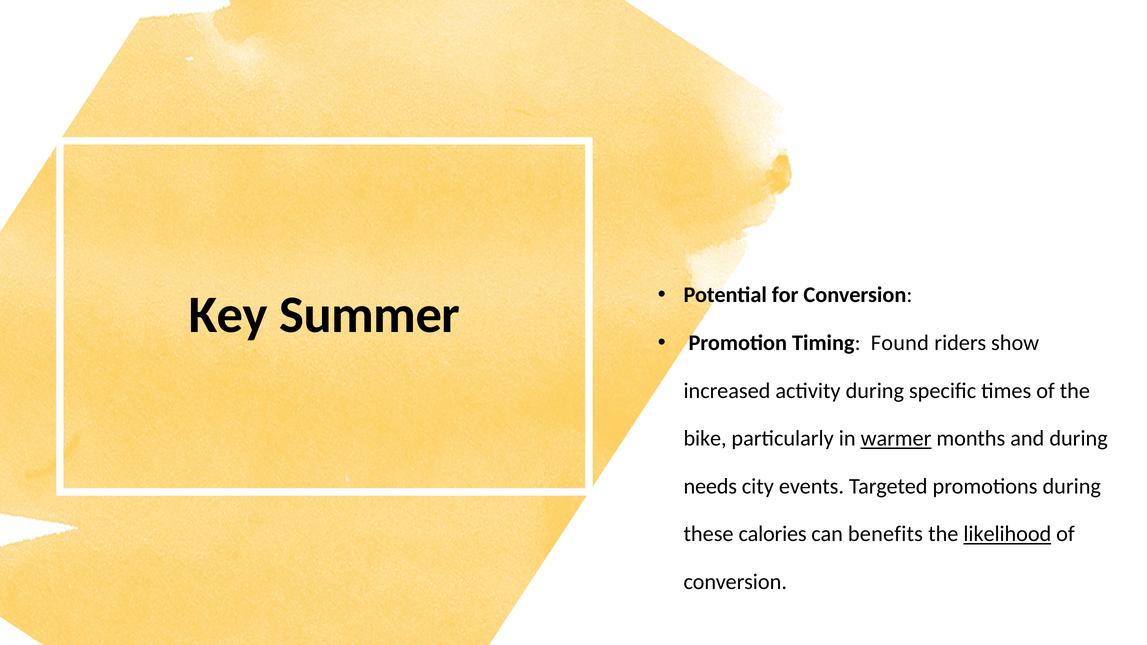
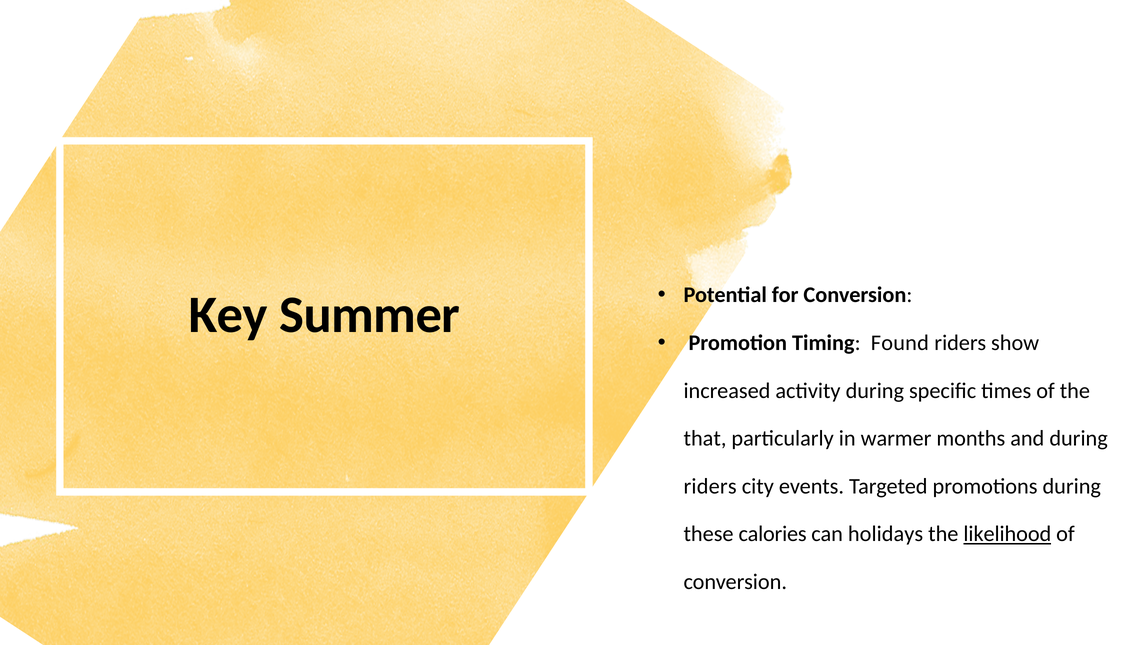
bike: bike -> that (705, 439)
warmer underline: present -> none (896, 439)
needs: needs -> riders (710, 486)
benefits: benefits -> holidays (886, 534)
